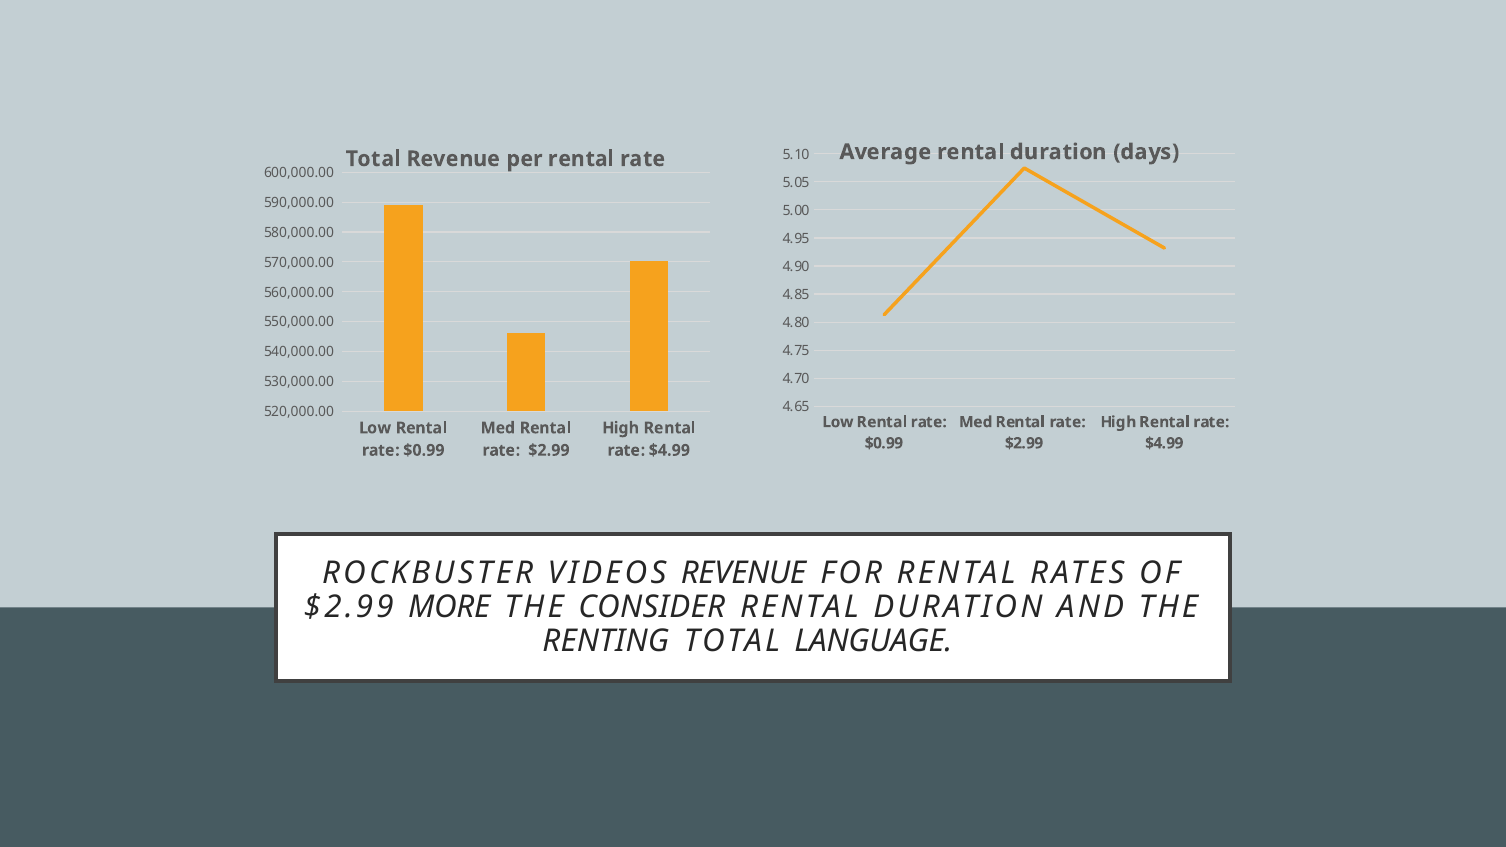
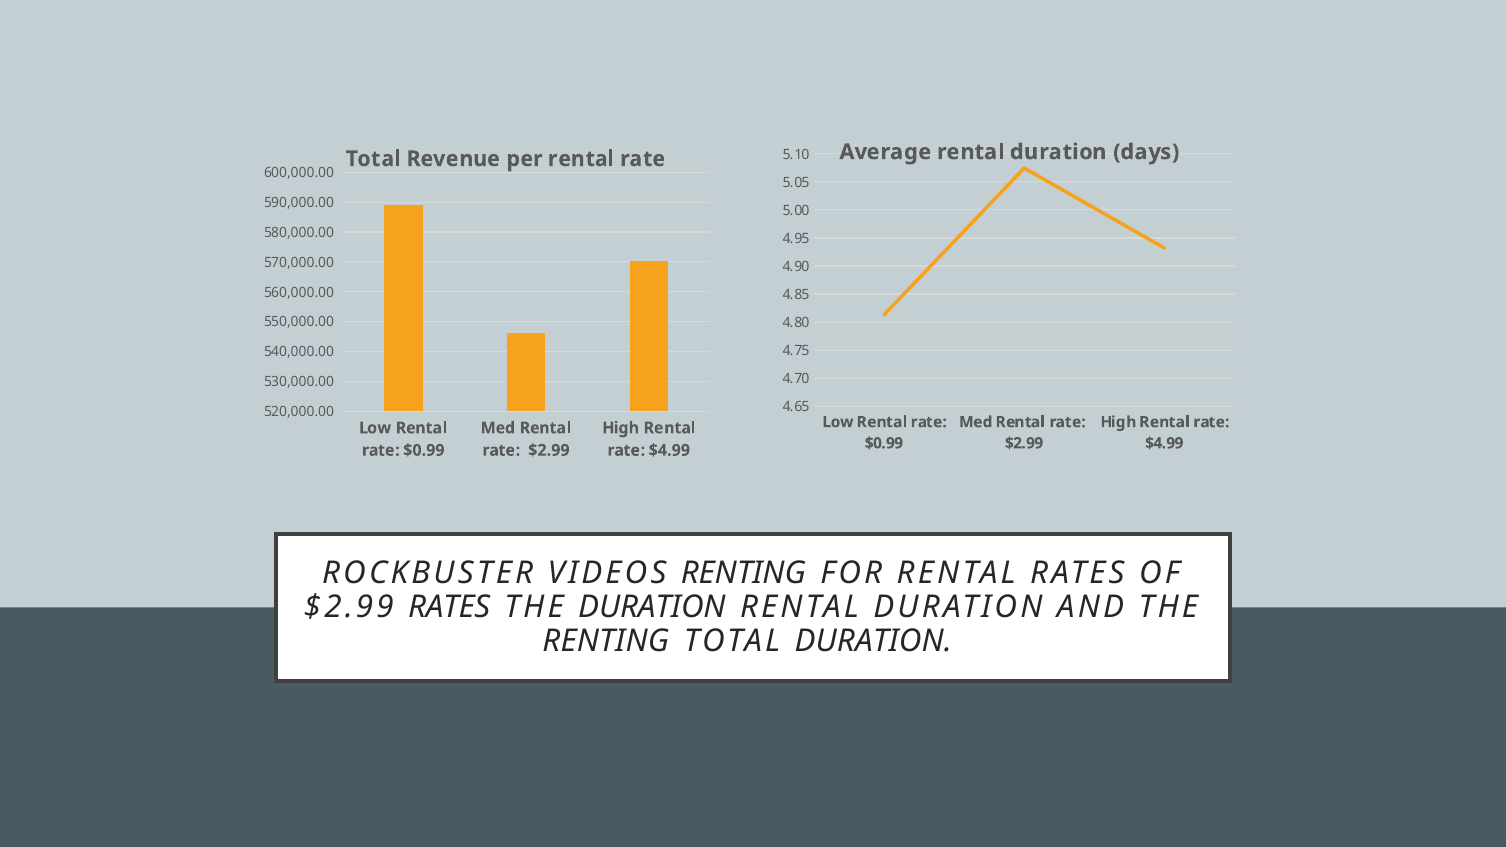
VIDEOS REVENUE: REVENUE -> RENTING (743, 574)
$2.99 MORE: MORE -> RATES (449, 608)
THE CONSIDER: CONSIDER -> DURATION (652, 608)
TOTAL LANGUAGE: LANGUAGE -> DURATION (873, 642)
